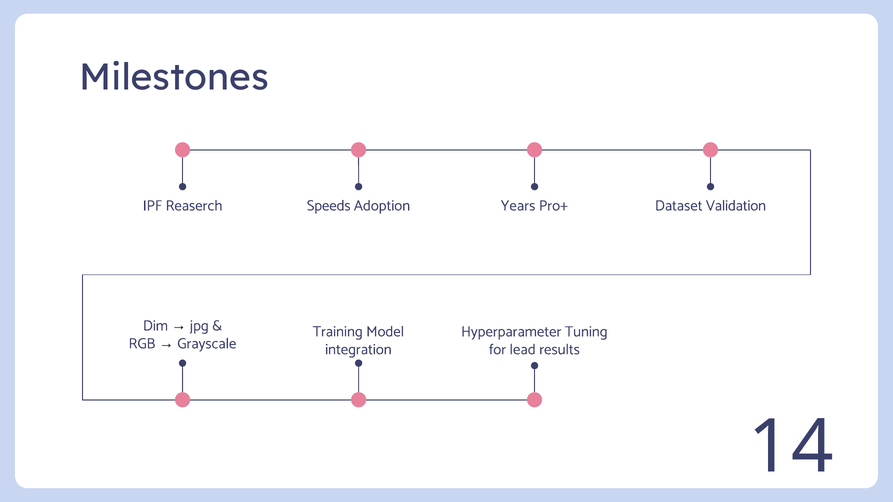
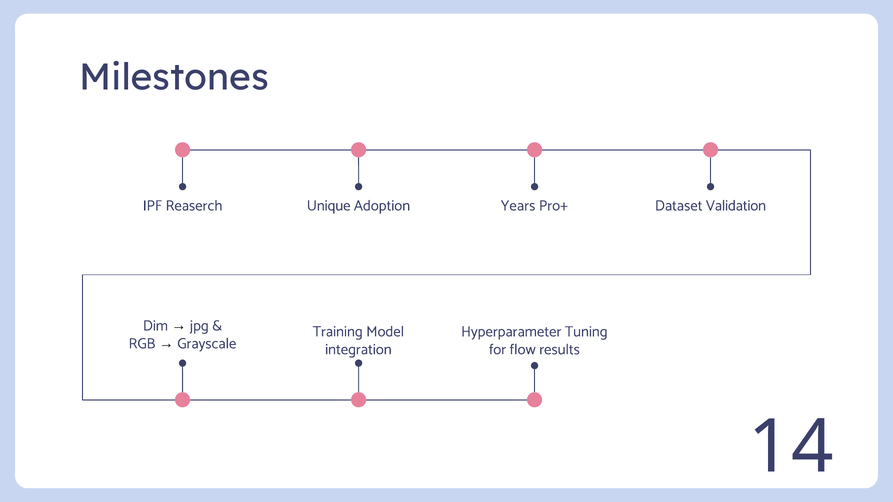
Speeds: Speeds -> Unique (329, 206)
lead: lead -> flow (523, 350)
